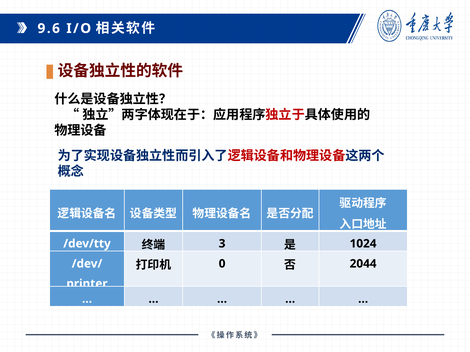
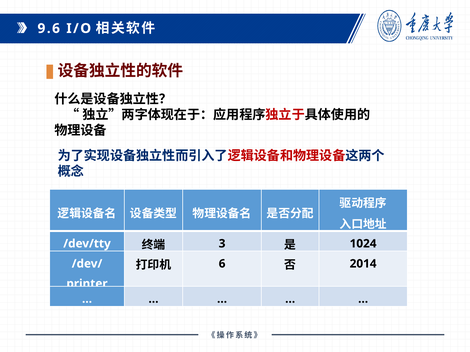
0: 0 -> 6 (222, 264)
2044: 2044 -> 2014 (363, 264)
